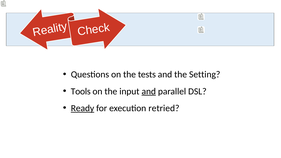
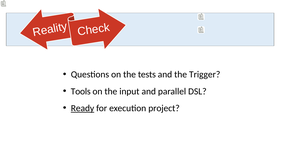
Setting: Setting -> Trigger (205, 75)
and underline: present -> none (149, 91)
retried: retried -> project (164, 108)
